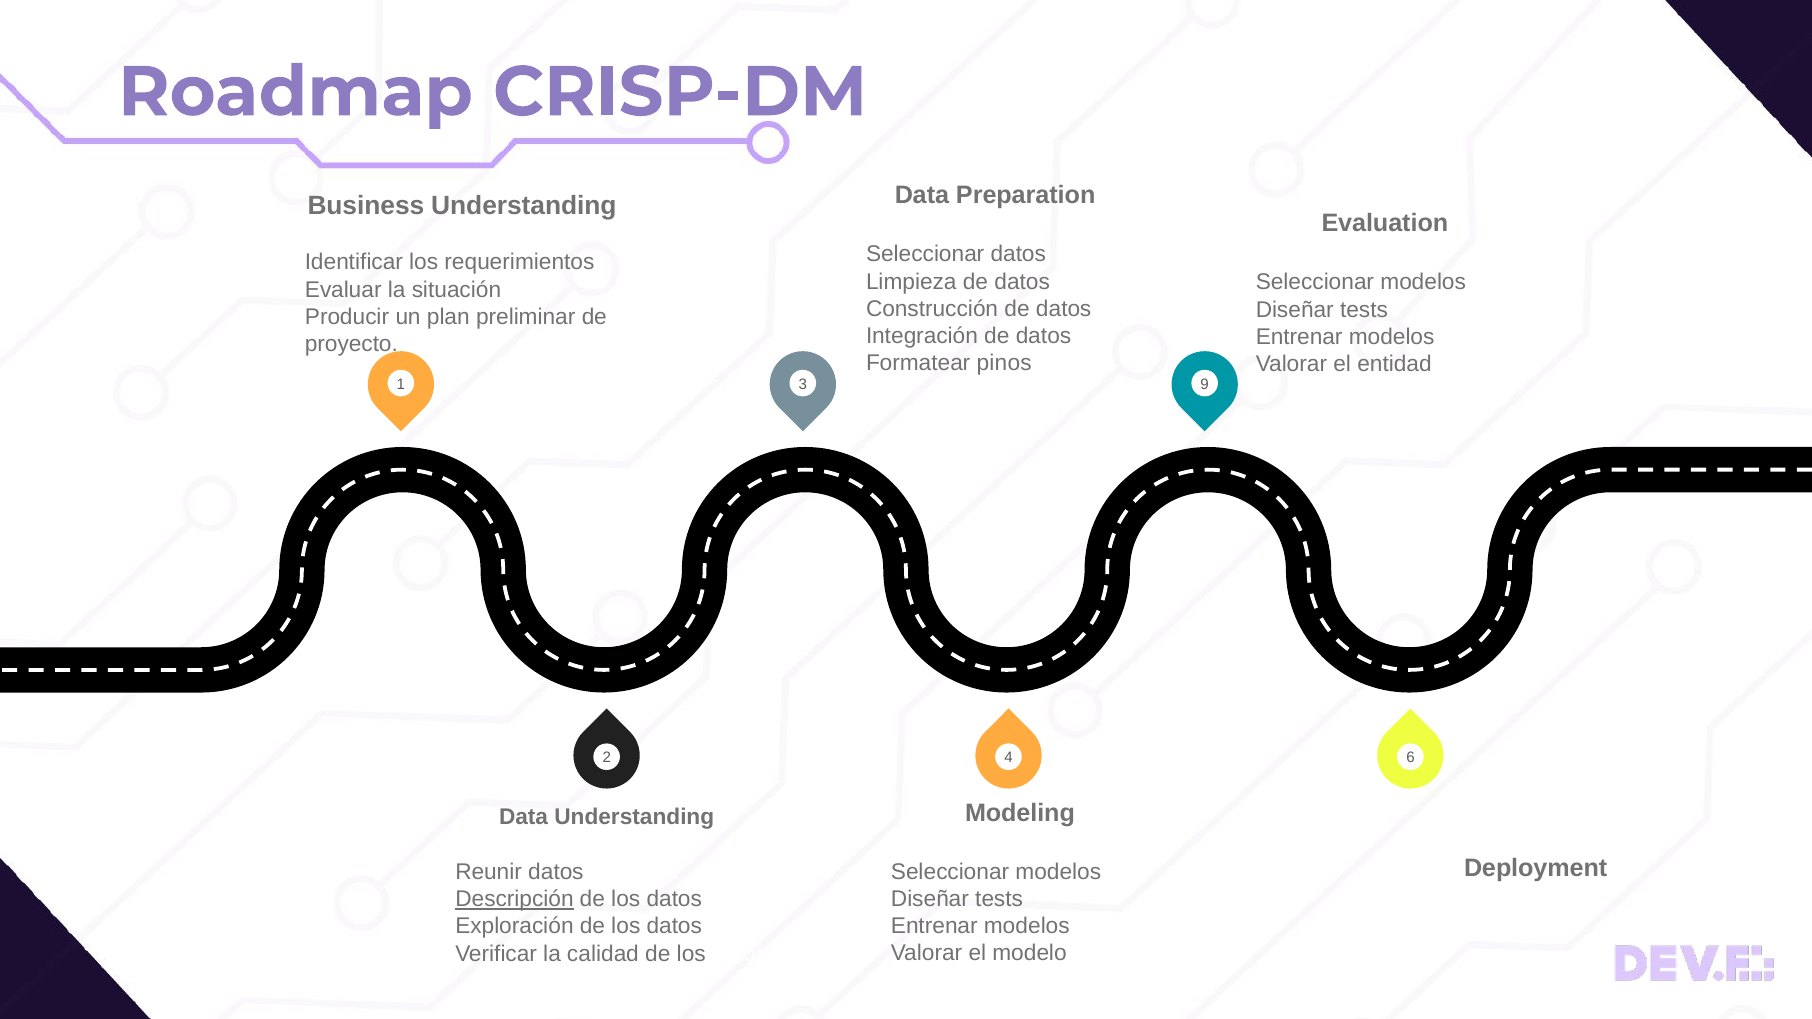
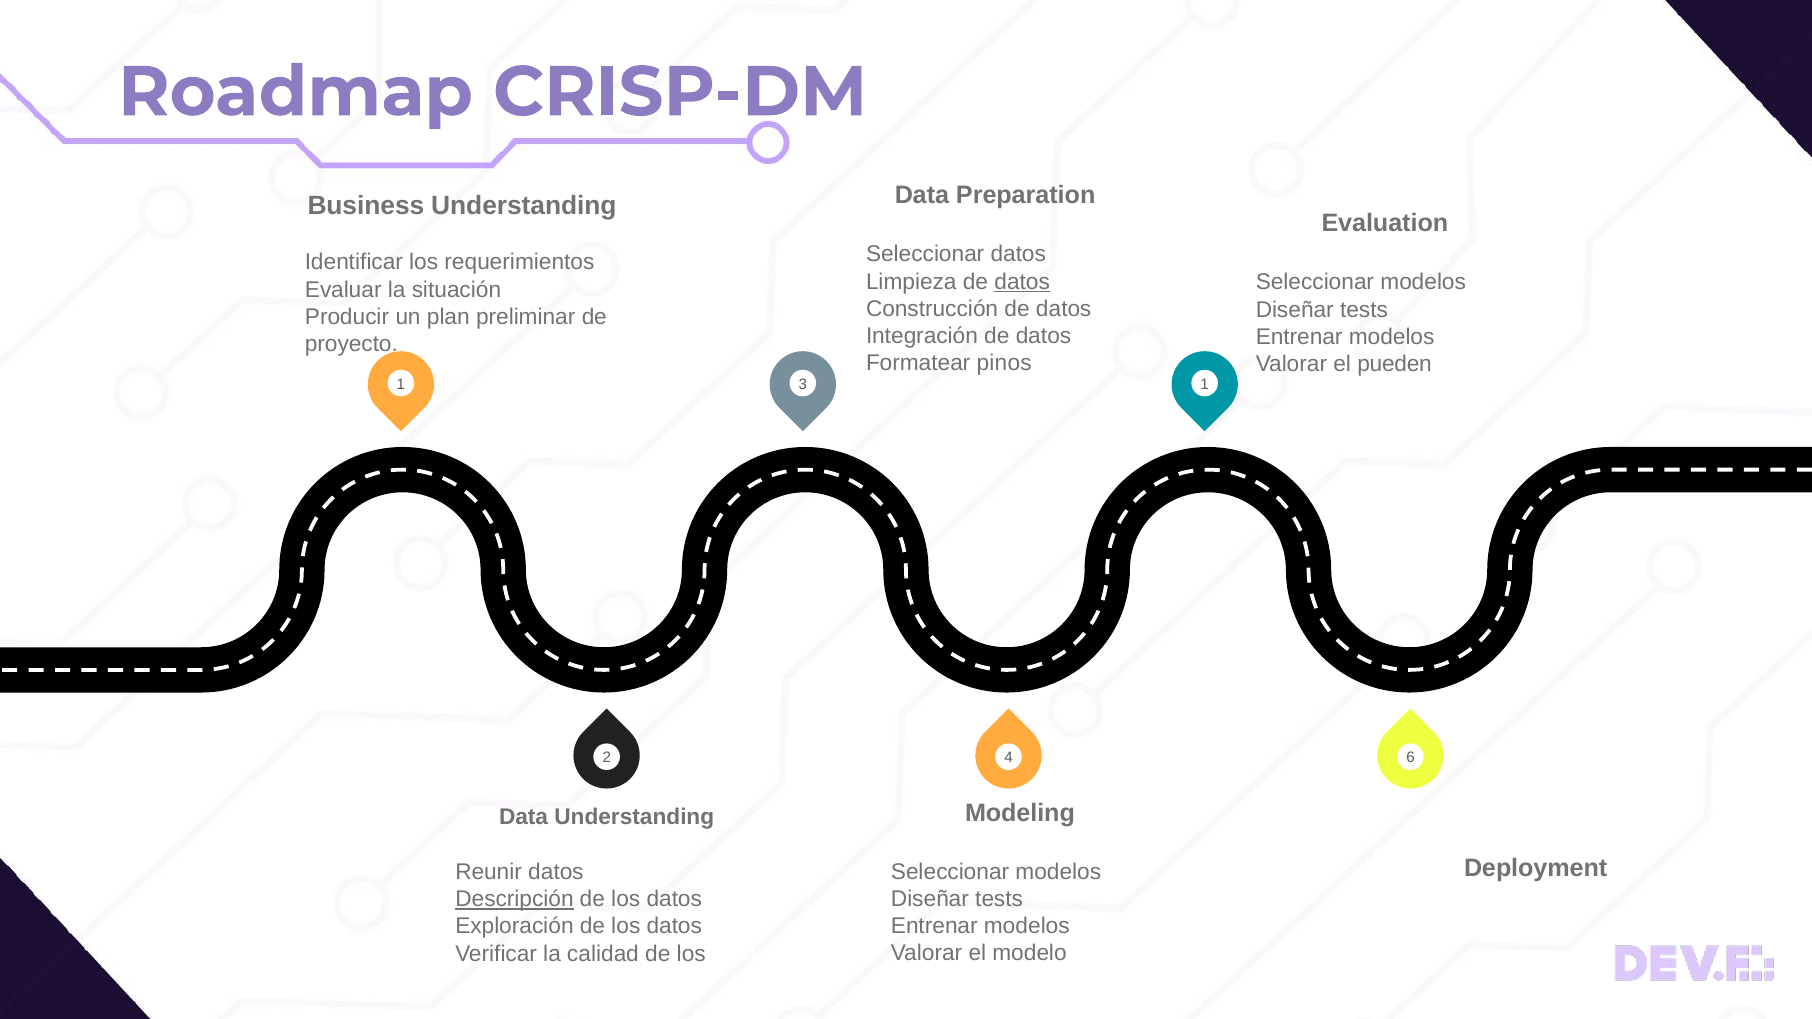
datos underline: none -> present (1022, 282)
entidad: entidad -> pueden (1395, 364)
3 9: 9 -> 1 (1205, 384)
